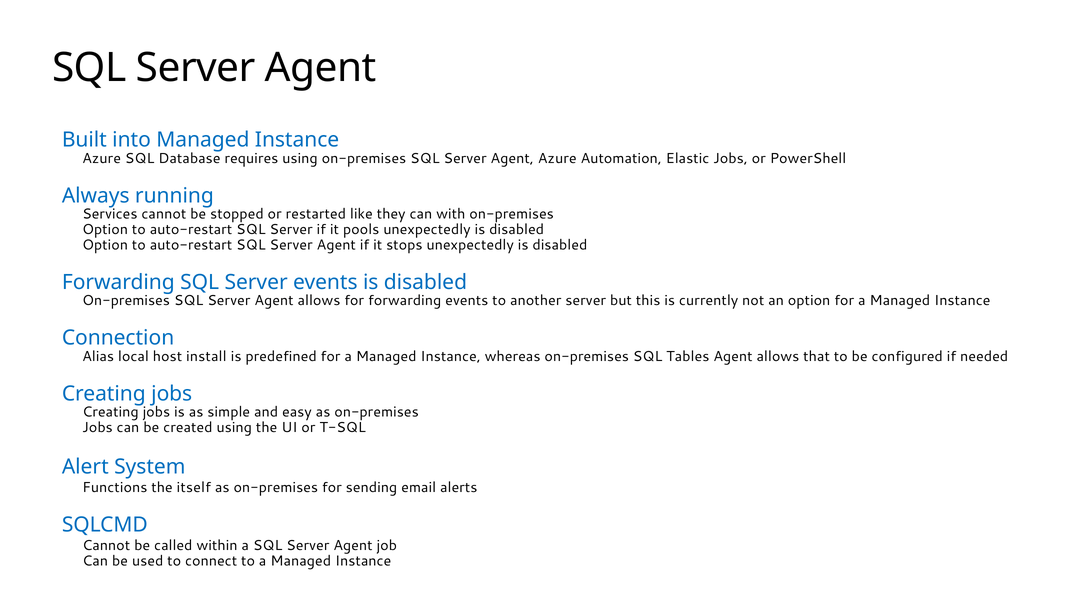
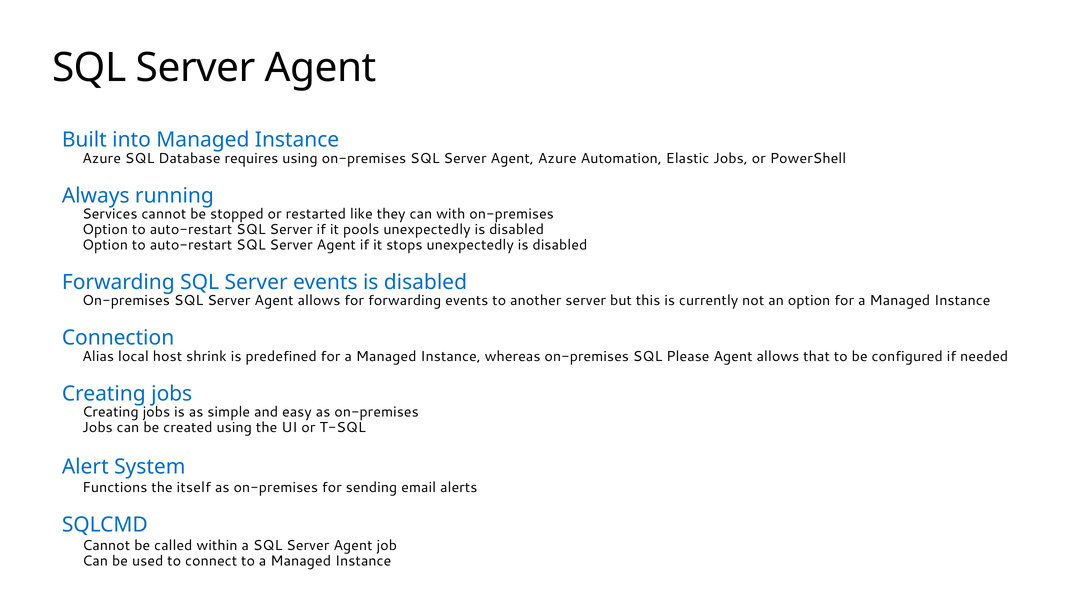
install: install -> shrink (206, 356)
Tables: Tables -> Please (688, 356)
